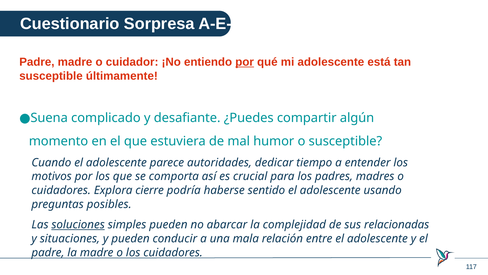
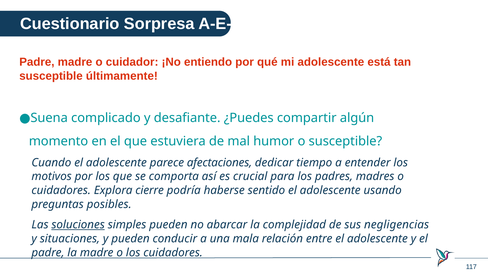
por underline: present -> none (245, 62)
autoridades: autoridades -> afectaciones (220, 162)
relacionadas: relacionadas -> negligencias (397, 224)
